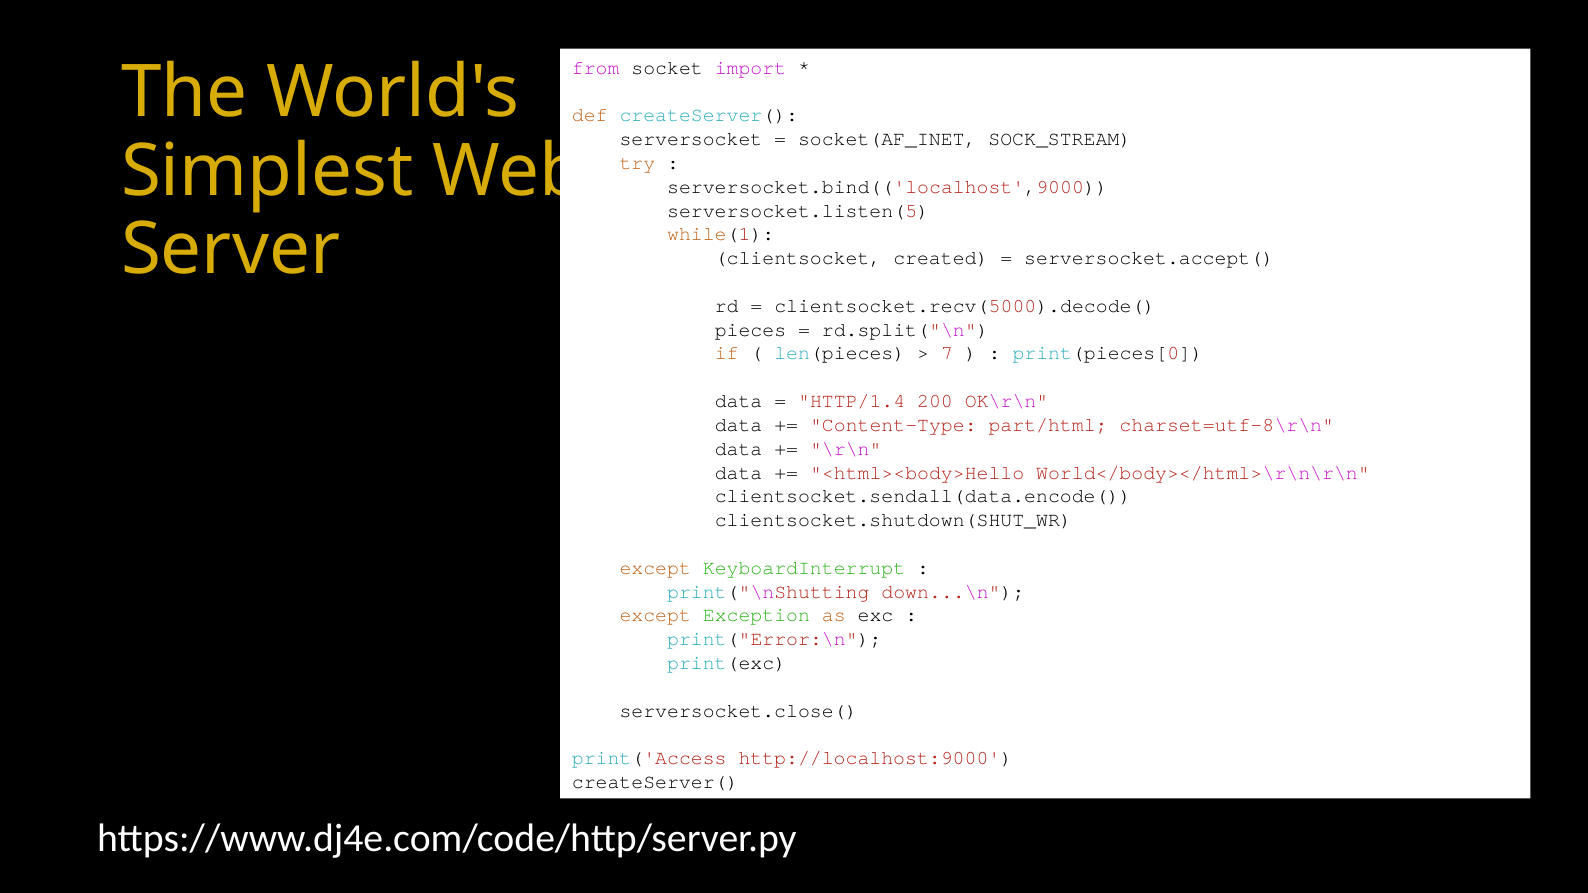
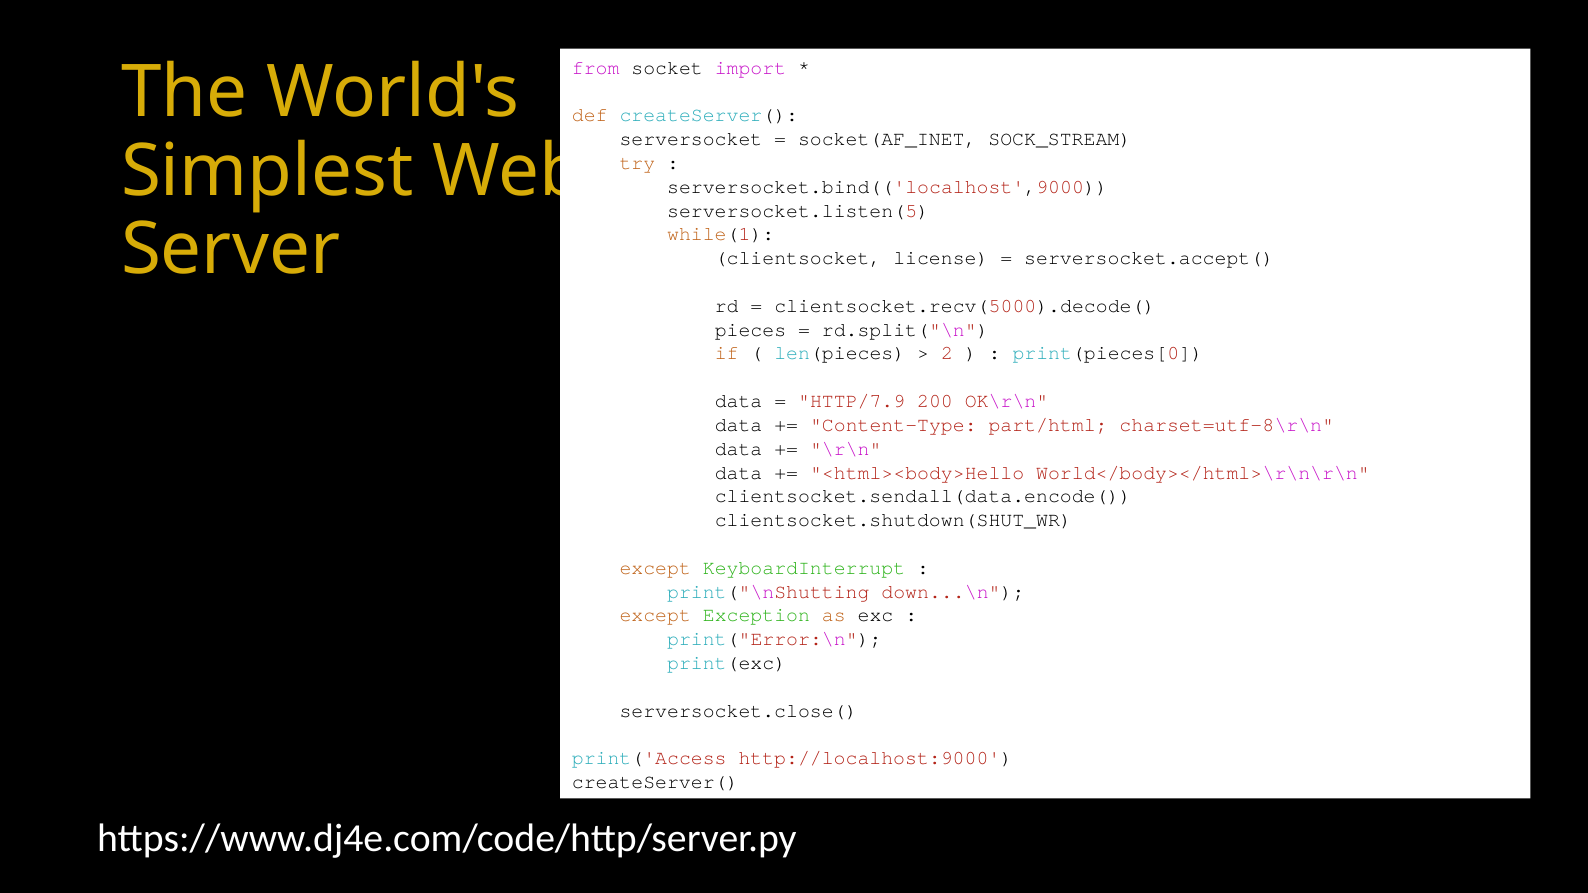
created: created -> license (941, 258)
7: 7 -> 2 (947, 354)
HTTP/1.4: HTTP/1.4 -> HTTP/7.9 (852, 401)
